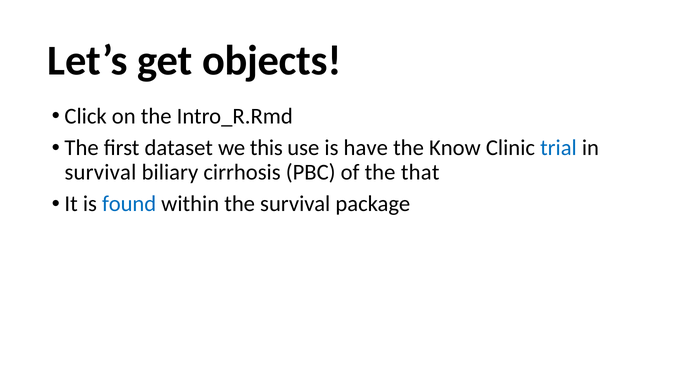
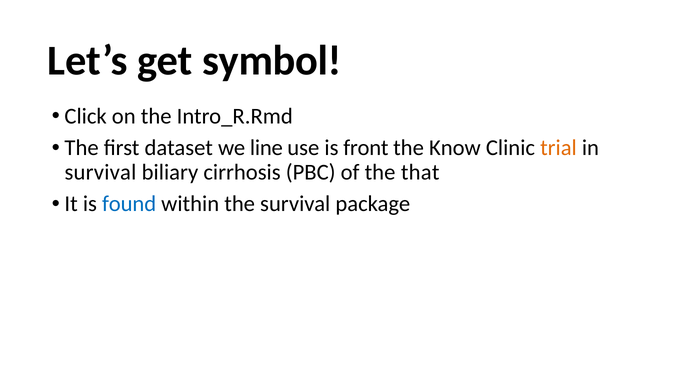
objects: objects -> symbol (272, 61)
this: this -> line (266, 148)
have: have -> front (366, 148)
trial colour: blue -> orange (558, 148)
